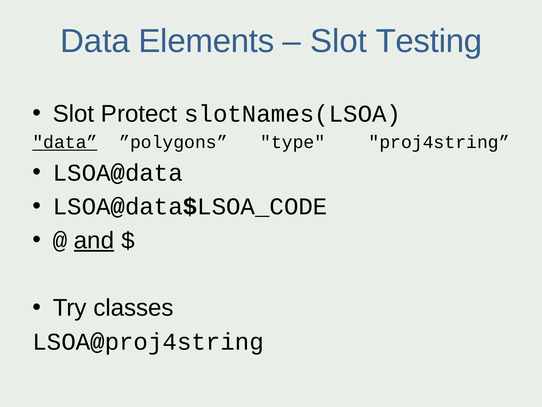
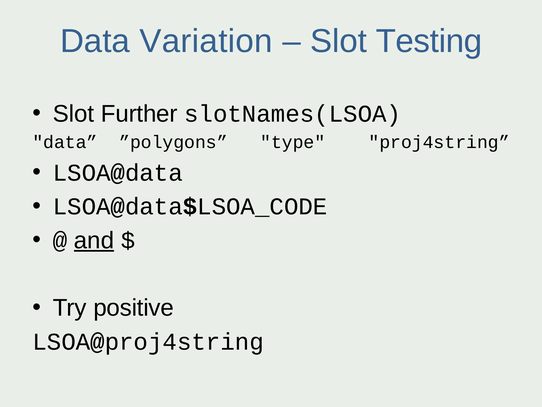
Elements: Elements -> Variation (206, 41)
Protect: Protect -> Further (139, 114)
data underline: present -> none (65, 142)
classes: classes -> positive (134, 308)
